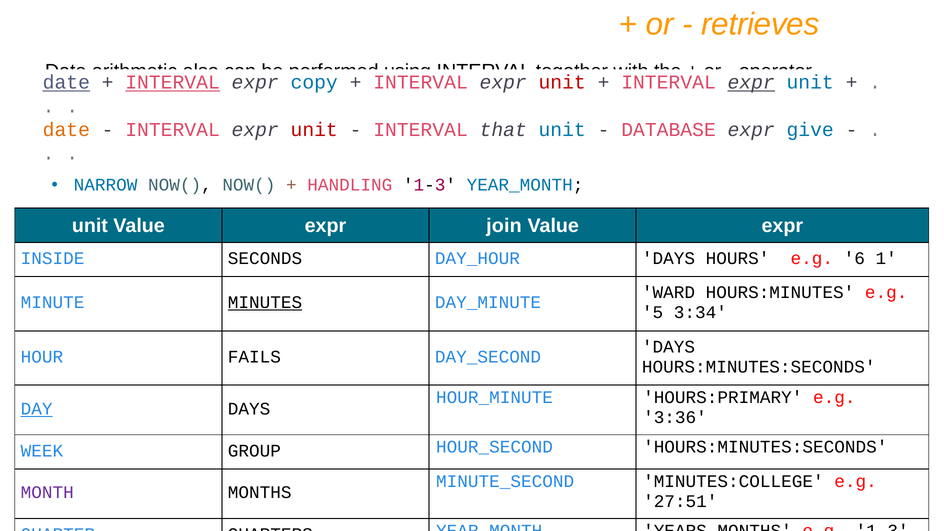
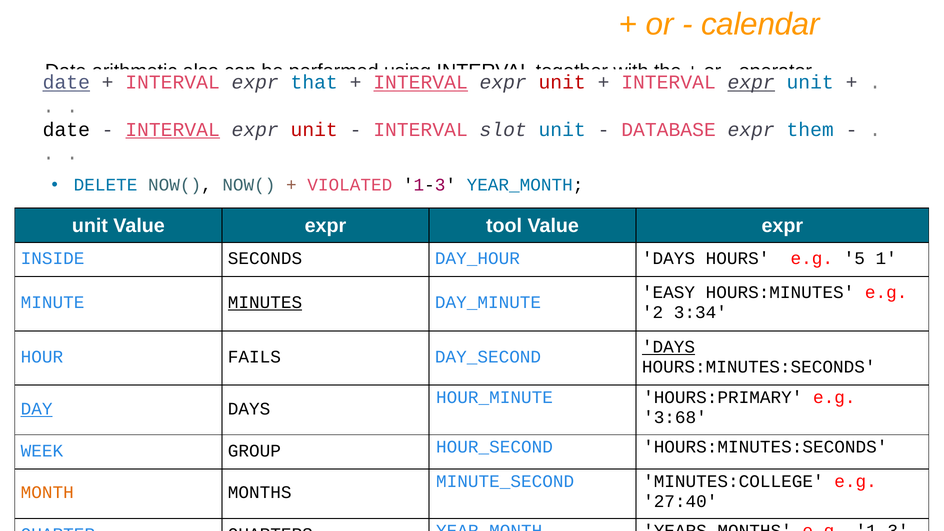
retrieves: retrieves -> calendar (760, 25)
INTERVAL underline: present -> none (173, 82)
copy: copy -> that (314, 82)
INTERVAL underline: none -> present (421, 82)
date colour: orange -> black (66, 130)
INTERVAL underline: none -> present (173, 130)
that: that -> slot (503, 130)
give: give -> them (810, 130)
NARROW: NARROW -> DELETE (106, 185)
HANDLING: HANDLING -> VIOLATED (350, 185)
join: join -> tool (504, 226)
6: 6 -> 5 (854, 258)
WARD: WARD -> EASY (668, 293)
5: 5 -> 2 (653, 313)
DAYS underline: none -> present (668, 347)
3:36: 3:36 -> 3:68 (675, 418)
MONTH colour: purple -> orange (47, 493)
27:51: 27:51 -> 27:40 (680, 501)
